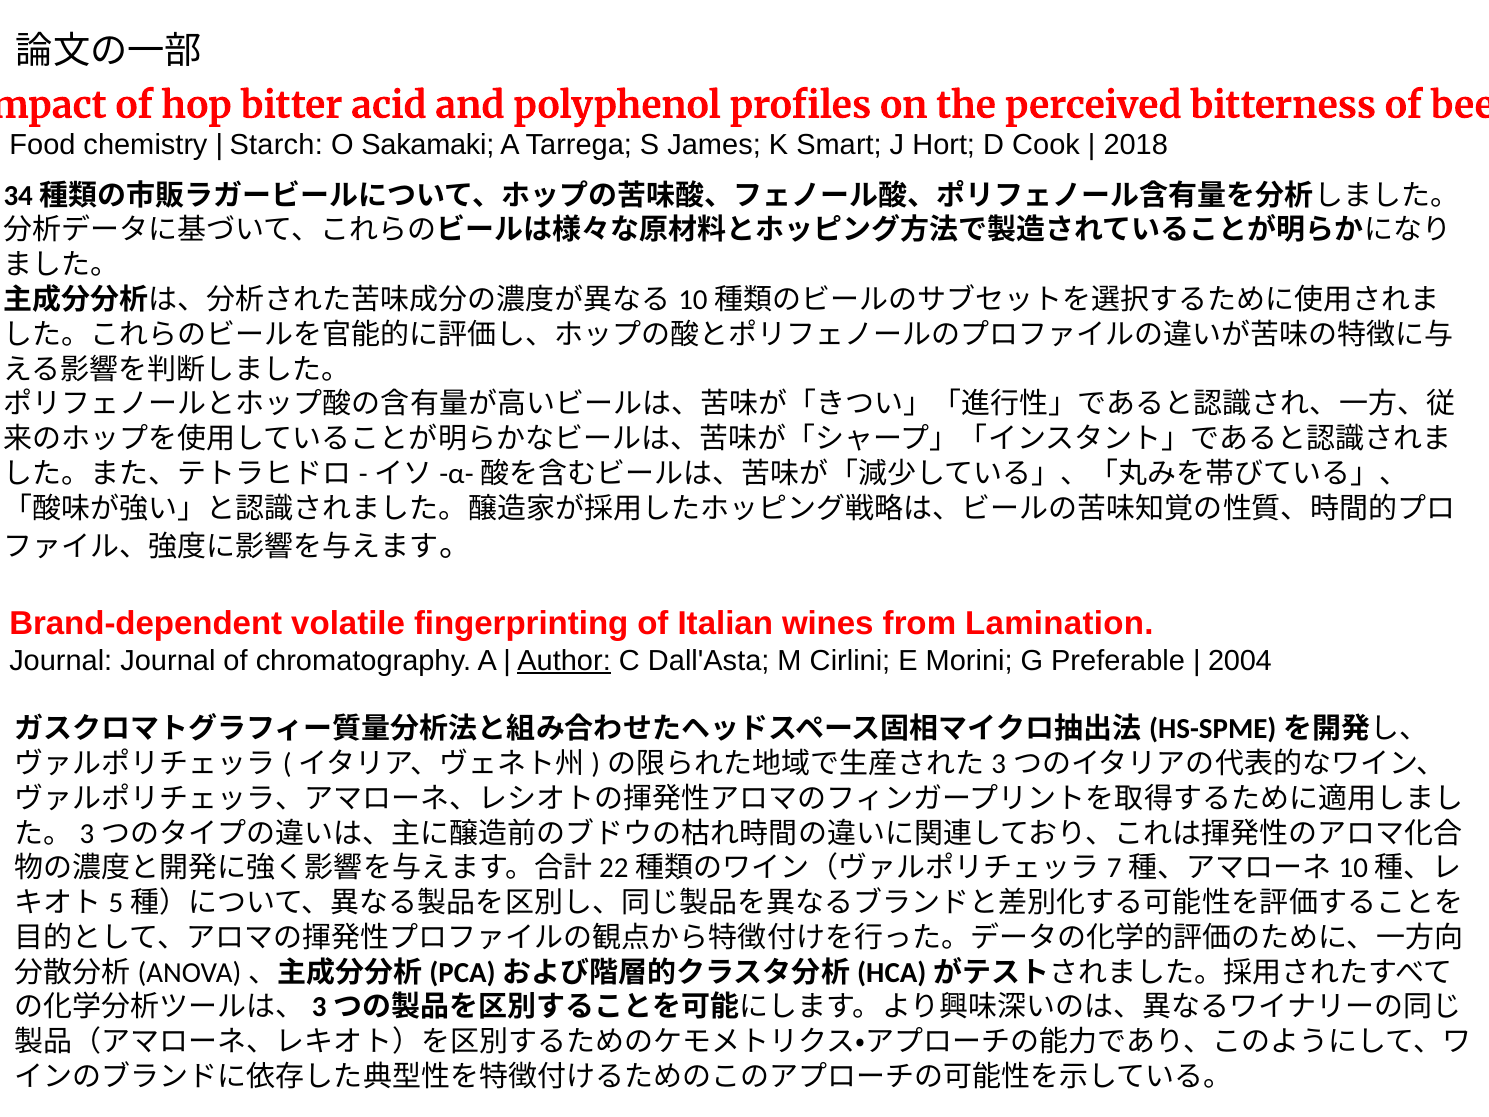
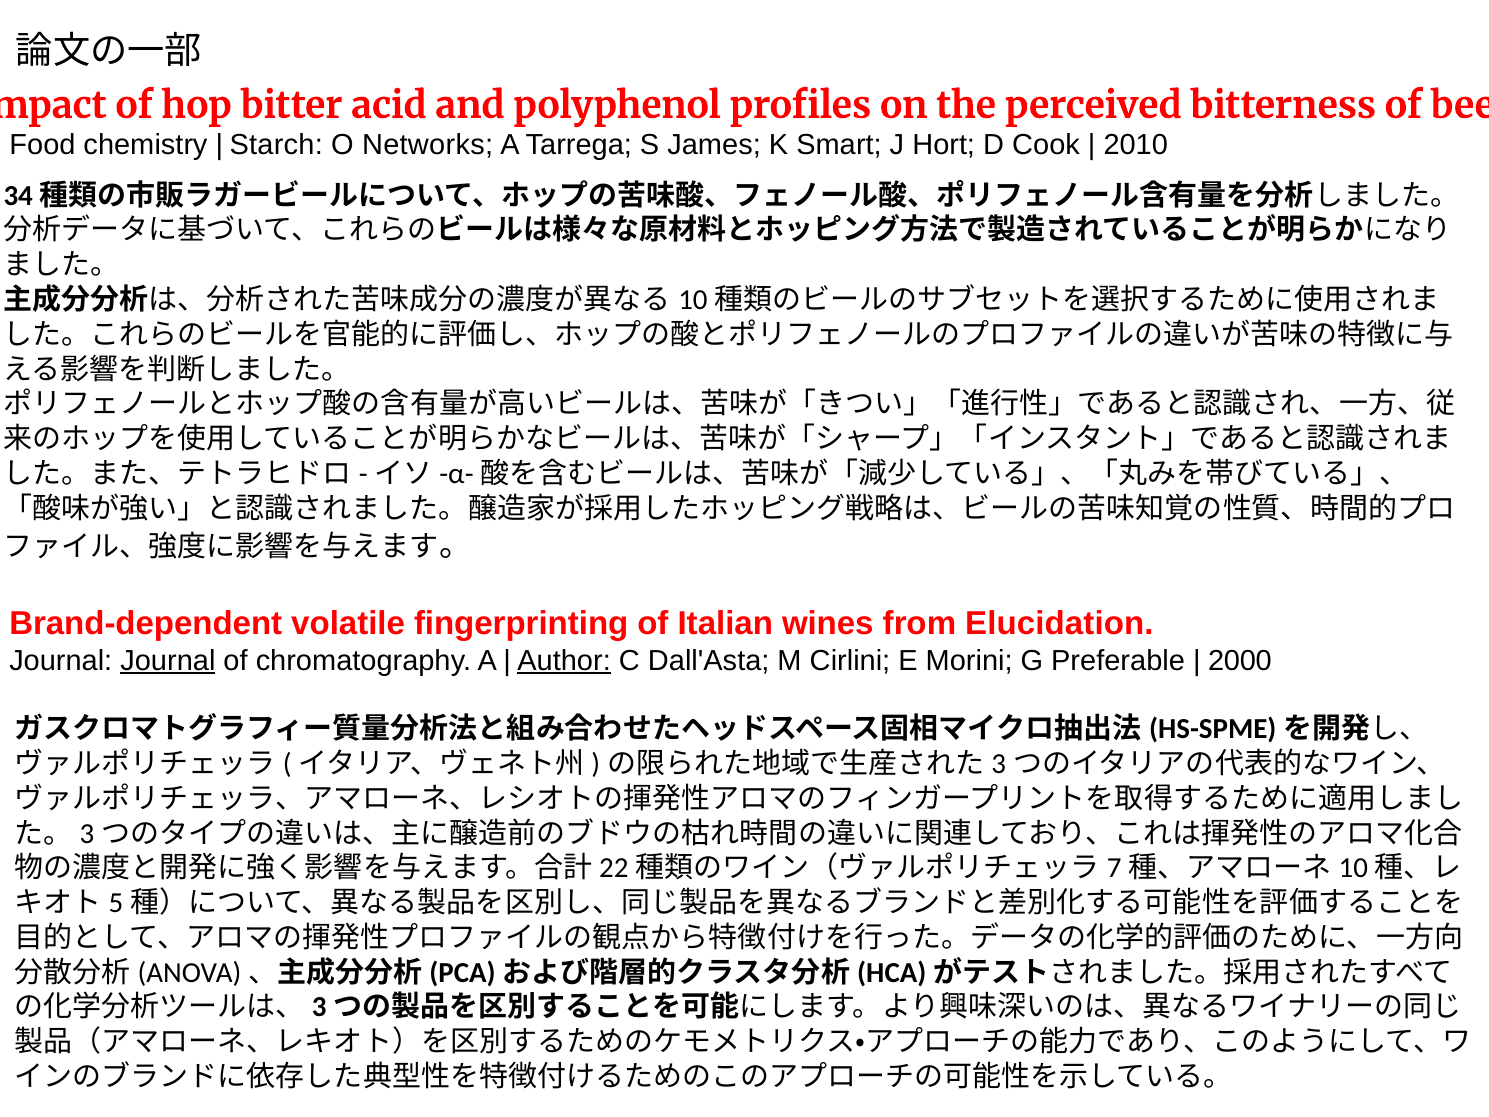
Sakamaki: Sakamaki -> Networks (428, 145)
2018: 2018 -> 2010 (1136, 145)
Lamination: Lamination -> Elucidation (1059, 623)
Journal underline: none -> present (168, 660)
2004: 2004 -> 2000 (1240, 660)
